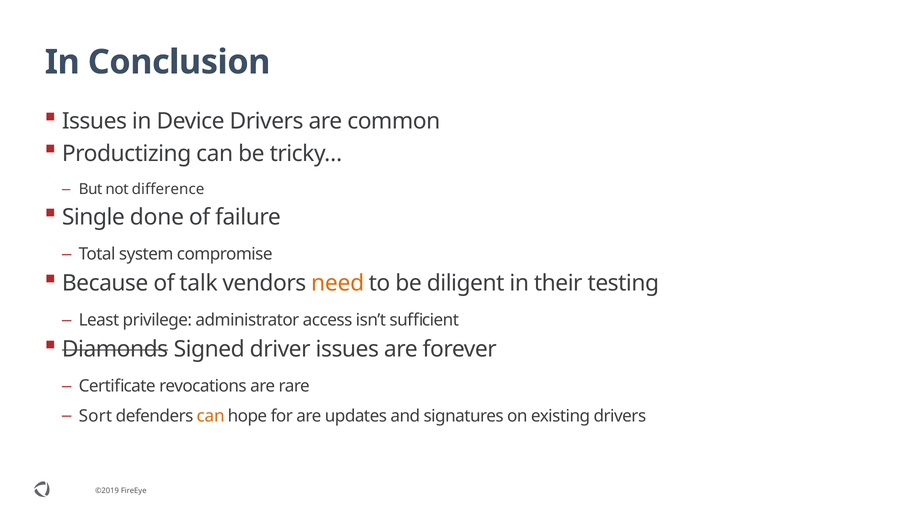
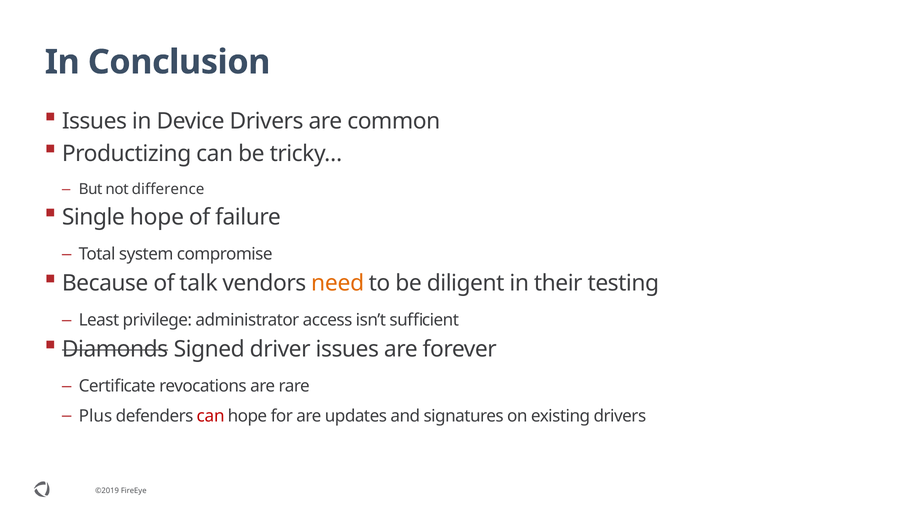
Single done: done -> hope (157, 217)
Sort: Sort -> Plus (95, 416)
can colour: orange -> red (211, 416)
